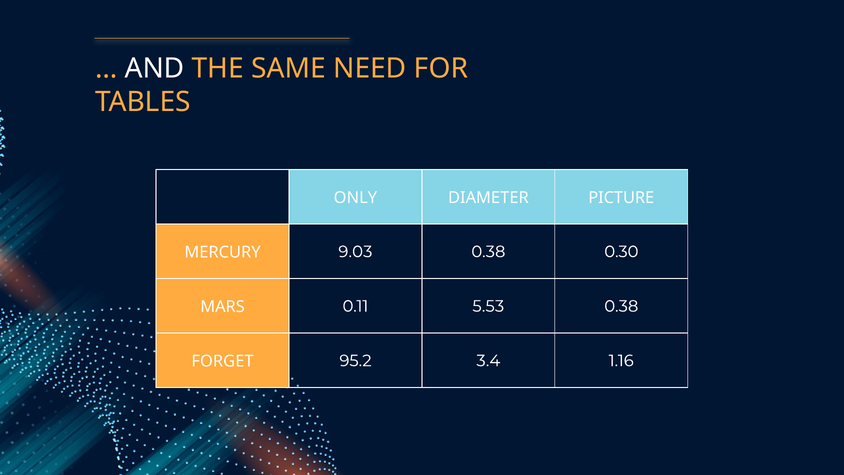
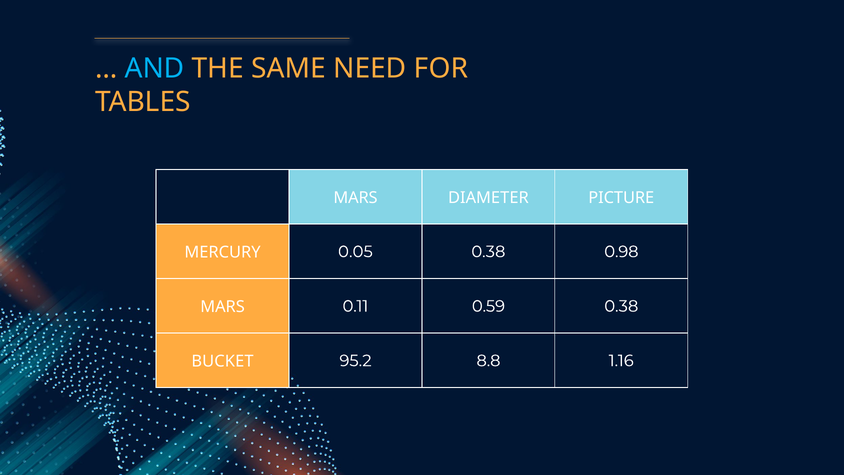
AND colour: white -> light blue (155, 68)
ONLY: ONLY -> MARS (356, 198)
9.03: 9.03 -> 0.05 (355, 252)
0.30: 0.30 -> 0.98 (621, 252)
5.53: 5.53 -> 0.59 (488, 306)
FORGET: FORGET -> BUCKET (222, 361)
3.4: 3.4 -> 8.8 (488, 361)
